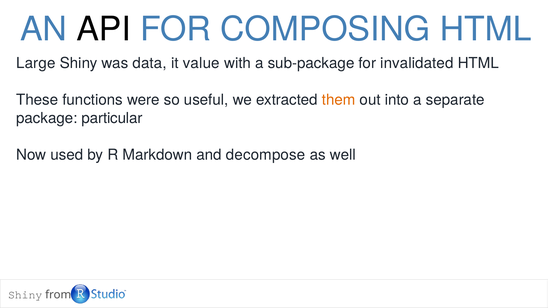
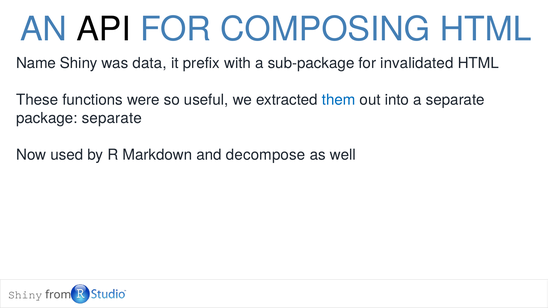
Large: Large -> Name (36, 63)
value: value -> prefix (201, 63)
them colour: orange -> blue (339, 100)
package particular: particular -> separate (112, 118)
